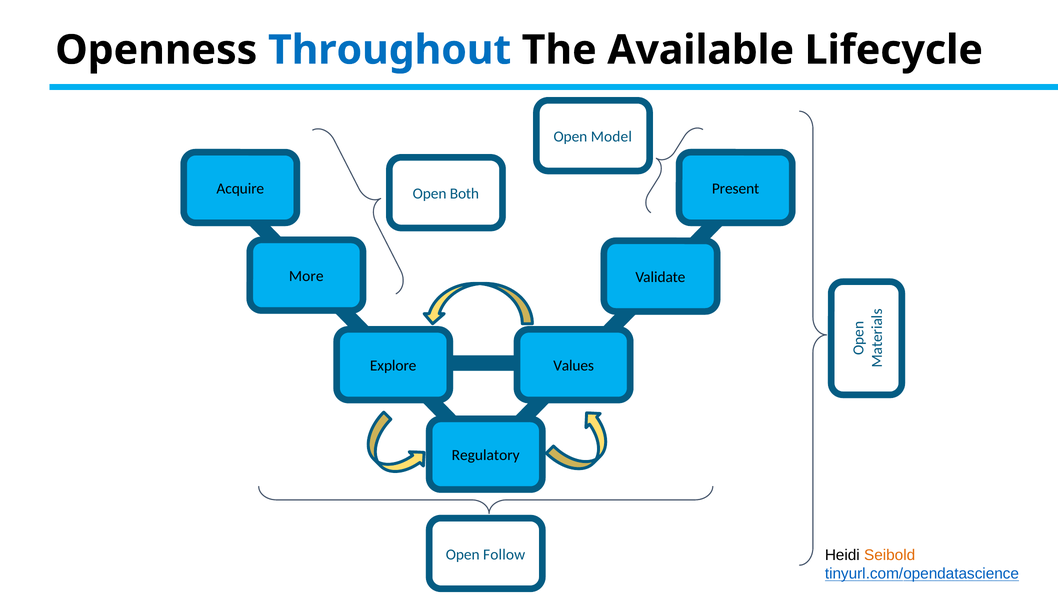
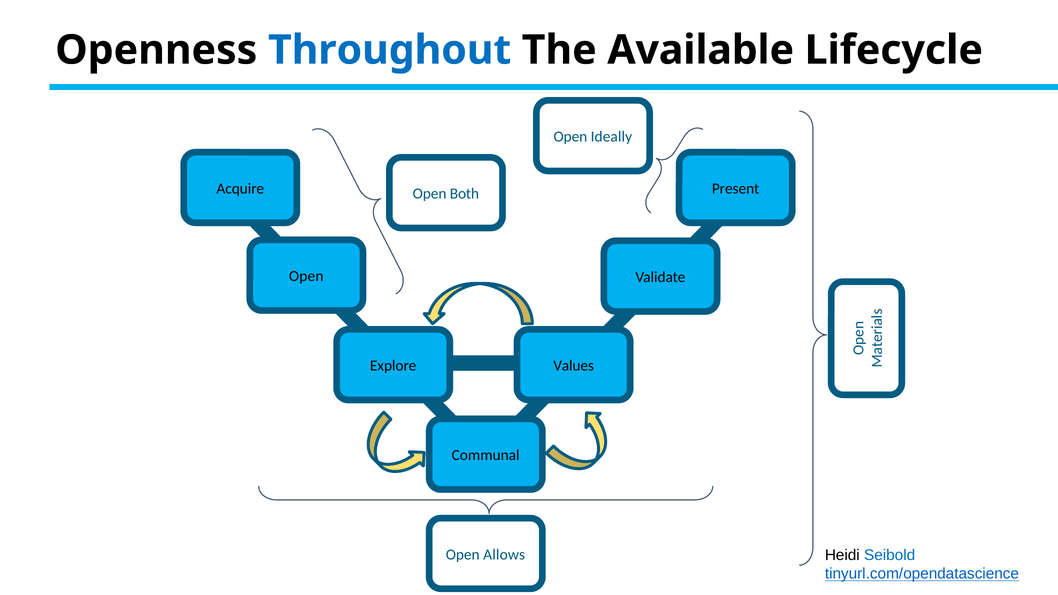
Model: Model -> Ideally (611, 137)
More: More -> Open (306, 276)
Regulatory: Regulatory -> Communal (486, 455)
Follow: Follow -> Allows (504, 555)
Seibold colour: orange -> blue (890, 556)
